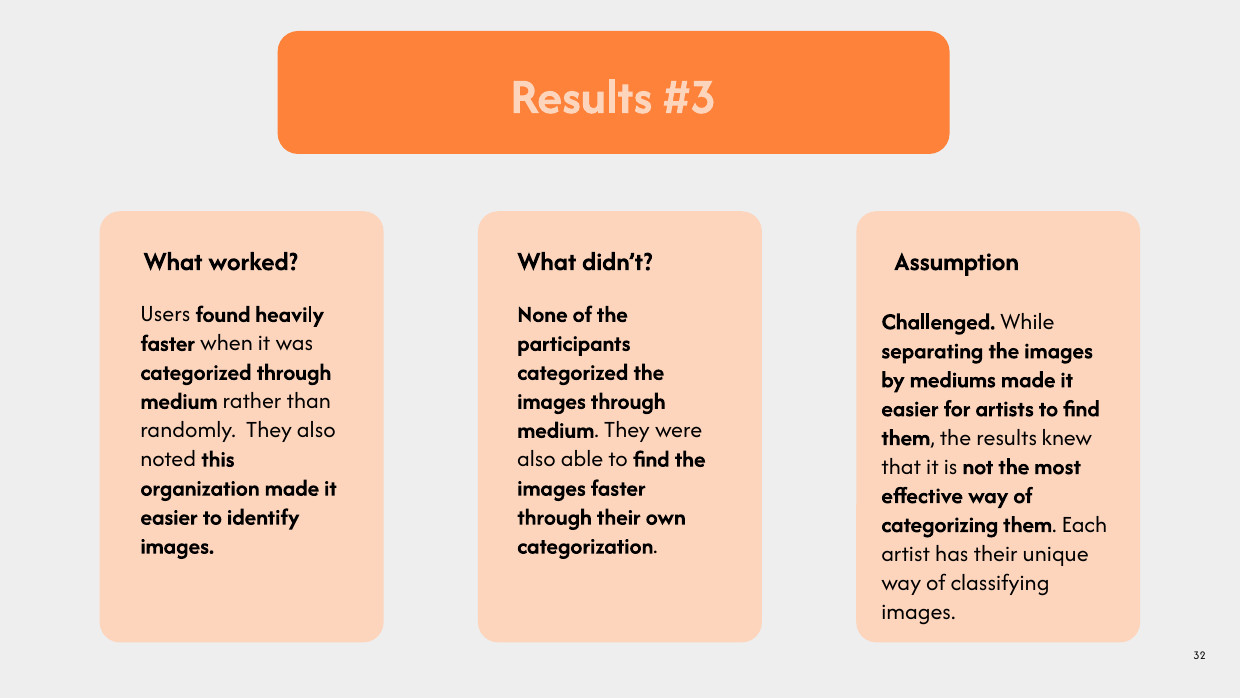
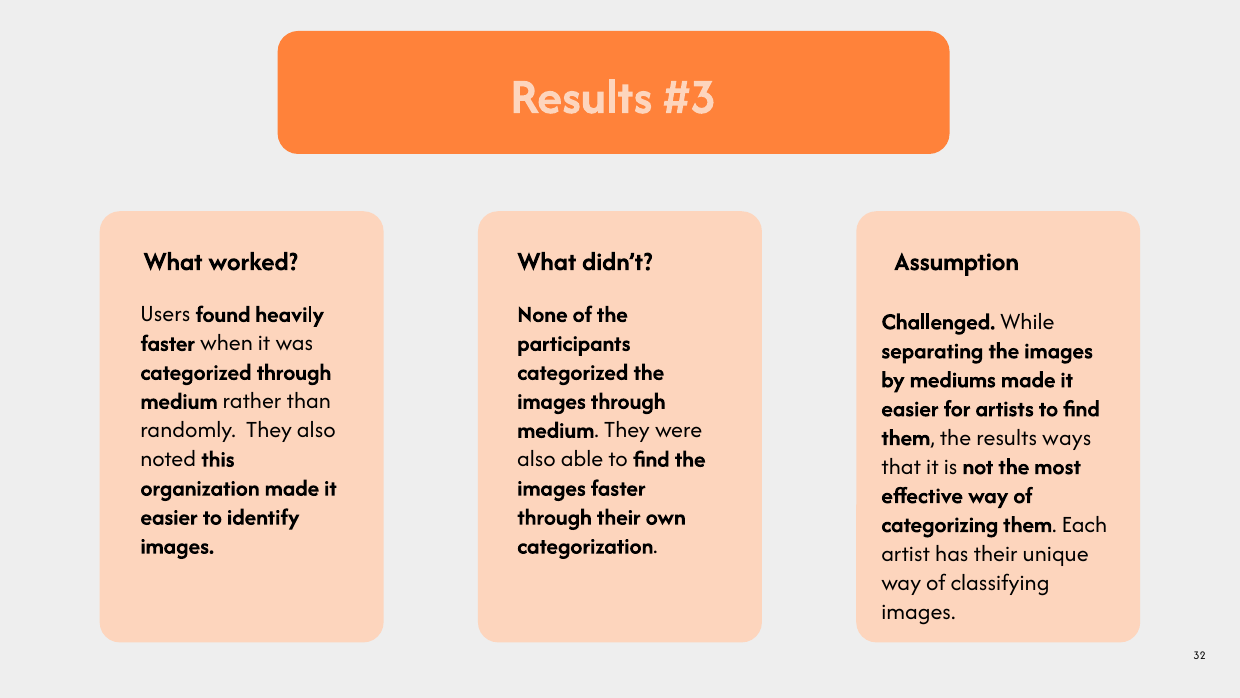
knew: knew -> ways (1067, 437)
